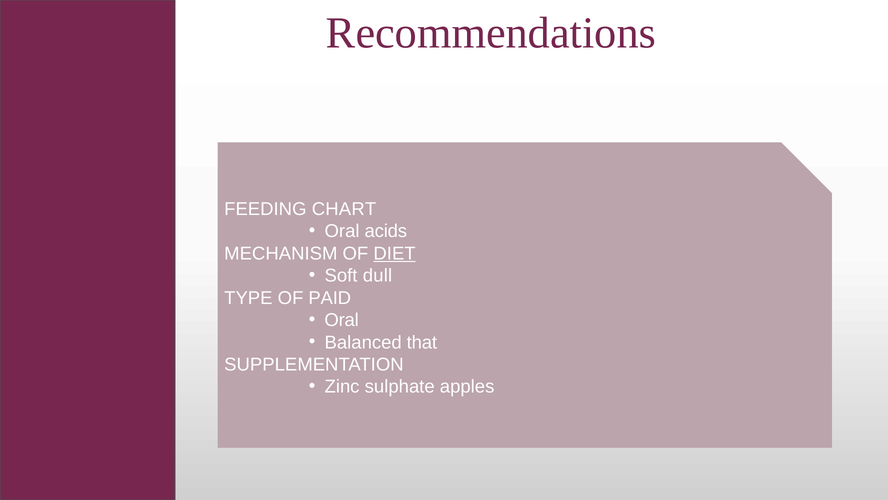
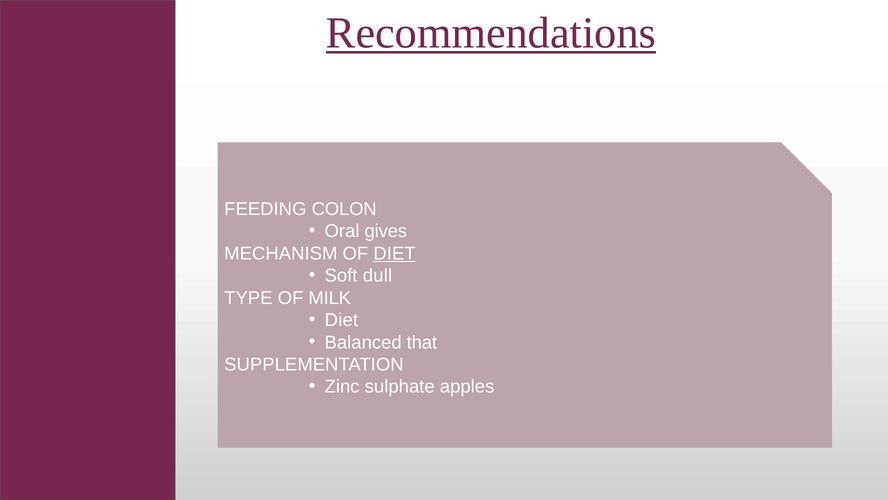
Recommendations underline: none -> present (491, 33)
CHART: CHART -> COLON (344, 209)
acids: acids -> gives (386, 231)
PAID: PAID -> MILK (330, 298)
Oral: Oral -> Diet (341, 320)
